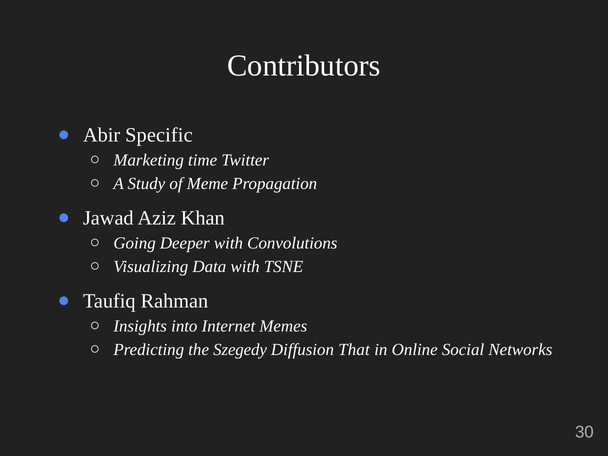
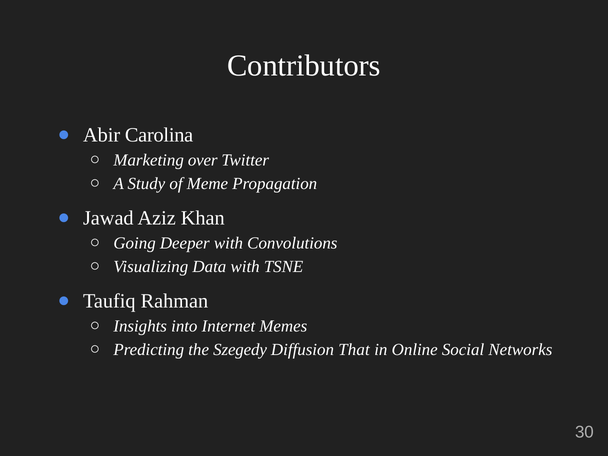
Specific: Specific -> Carolina (159, 135)
time: time -> over (203, 160)
